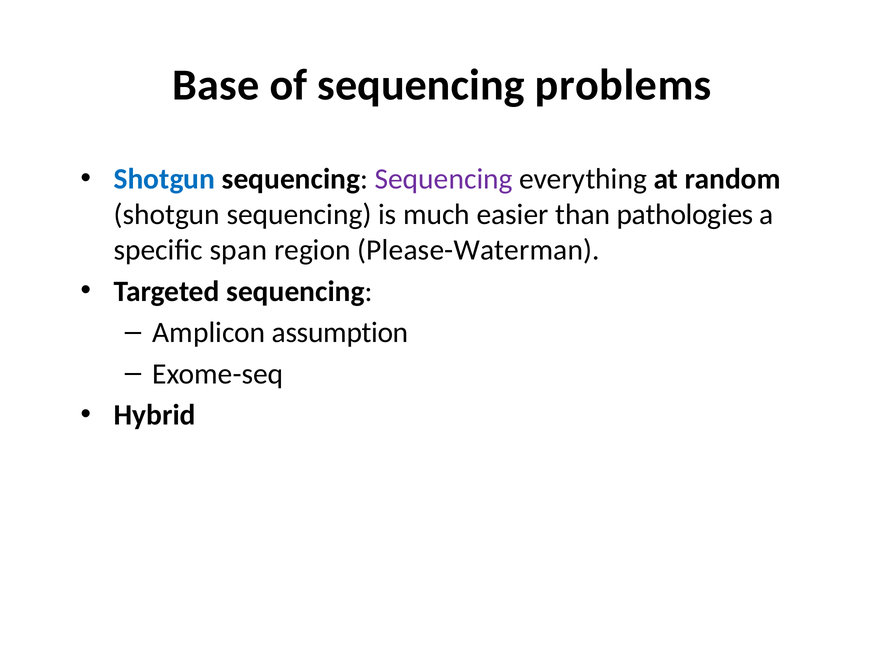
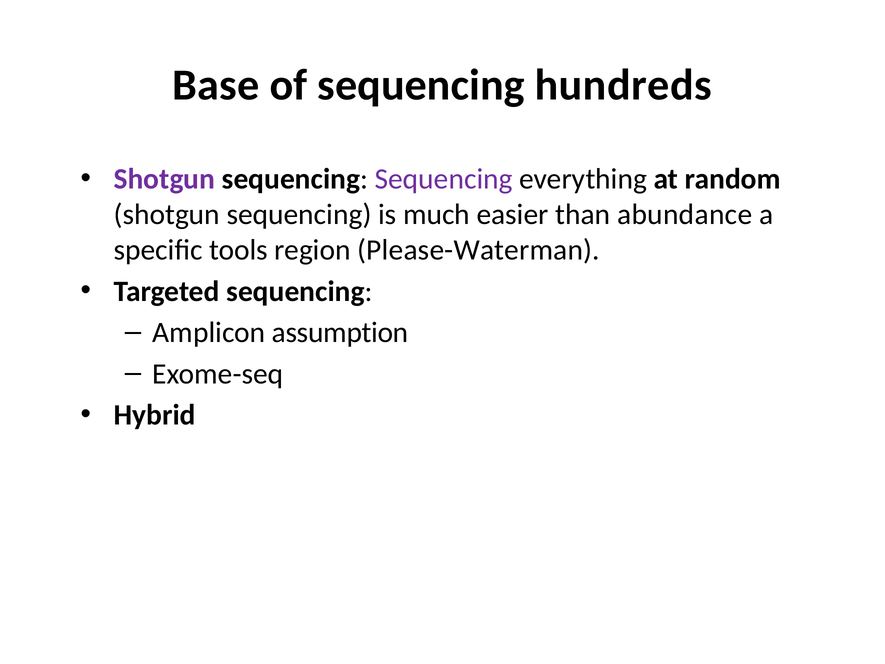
problems: problems -> hundreds (623, 85)
Shotgun colour: blue -> purple (164, 179)
pathologies: pathologies -> abundance (685, 214)
span: span -> tools (239, 250)
